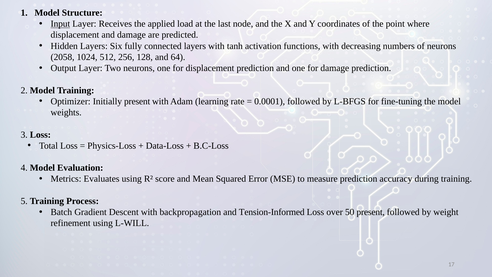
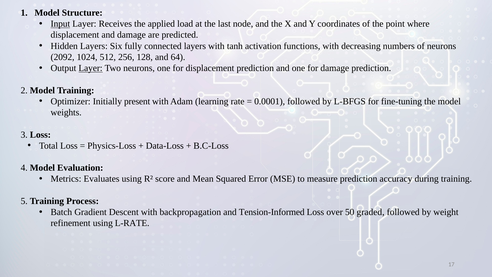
2058: 2058 -> 2092 (63, 57)
Layer underline: none -> present (91, 68)
50 present: present -> graded (371, 212)
L-WILL: L-WILL -> L-RATE (132, 223)
